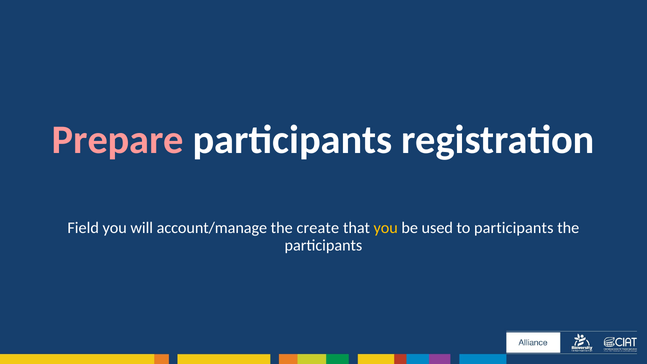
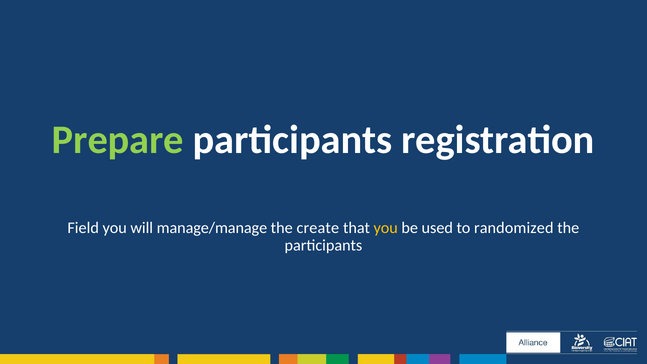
Prepare colour: pink -> light green (118, 140)
account/manage: account/manage -> manage/manage (212, 228)
to participants: participants -> randomized (514, 228)
